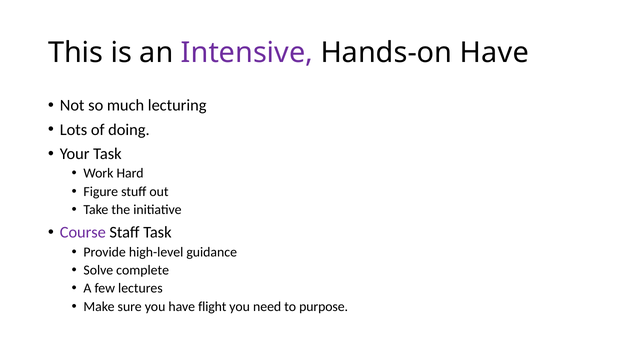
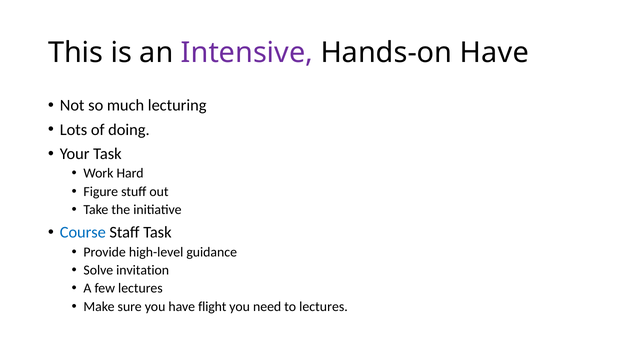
Course colour: purple -> blue (83, 233)
complete: complete -> invitation (143, 270)
to purpose: purpose -> lectures (324, 307)
